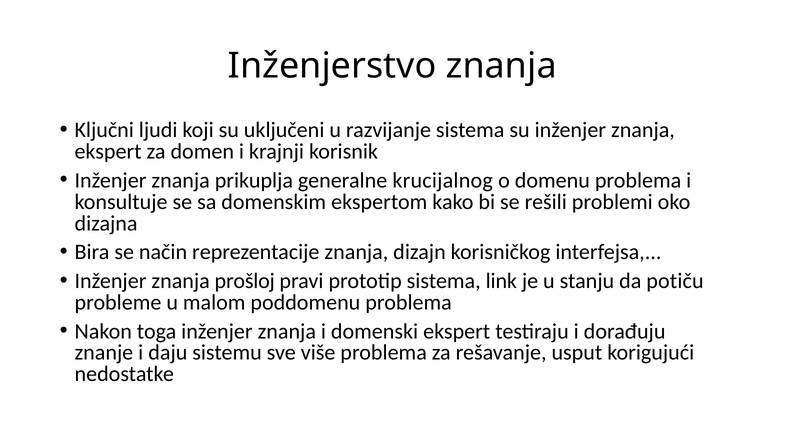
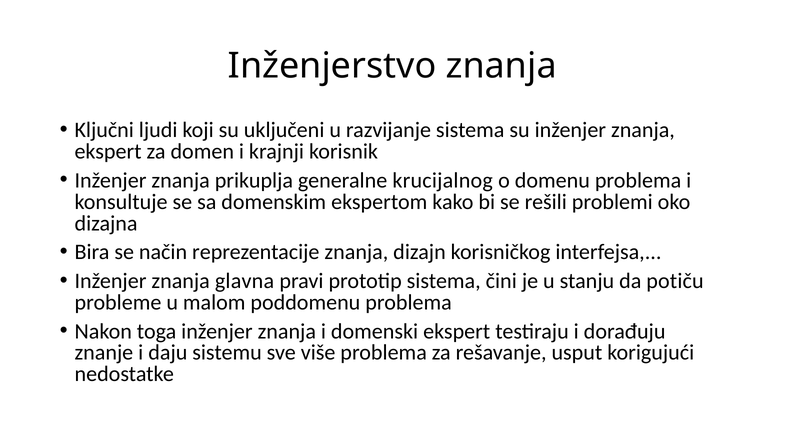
prošloj: prošloj -> glavna (245, 281)
link: link -> čini (501, 281)
